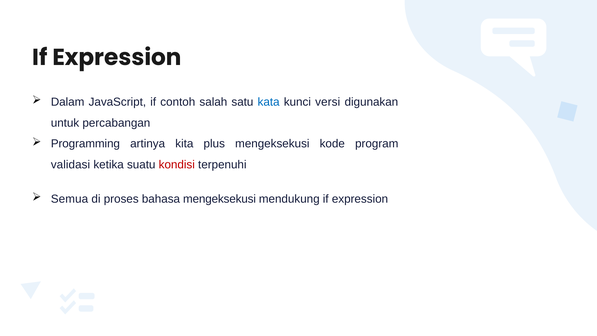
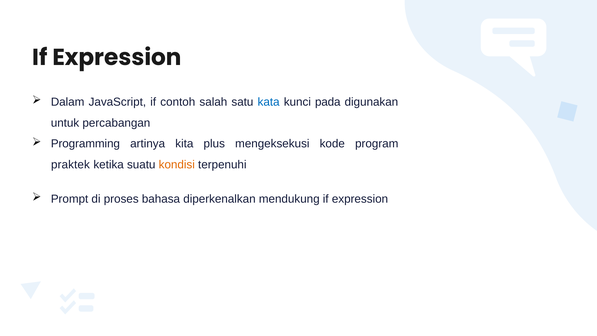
versi: versi -> pada (328, 102)
validasi: validasi -> praktek (70, 165)
kondisi colour: red -> orange (177, 165)
Semua: Semua -> Prompt (70, 199)
bahasa mengeksekusi: mengeksekusi -> diperkenalkan (219, 199)
